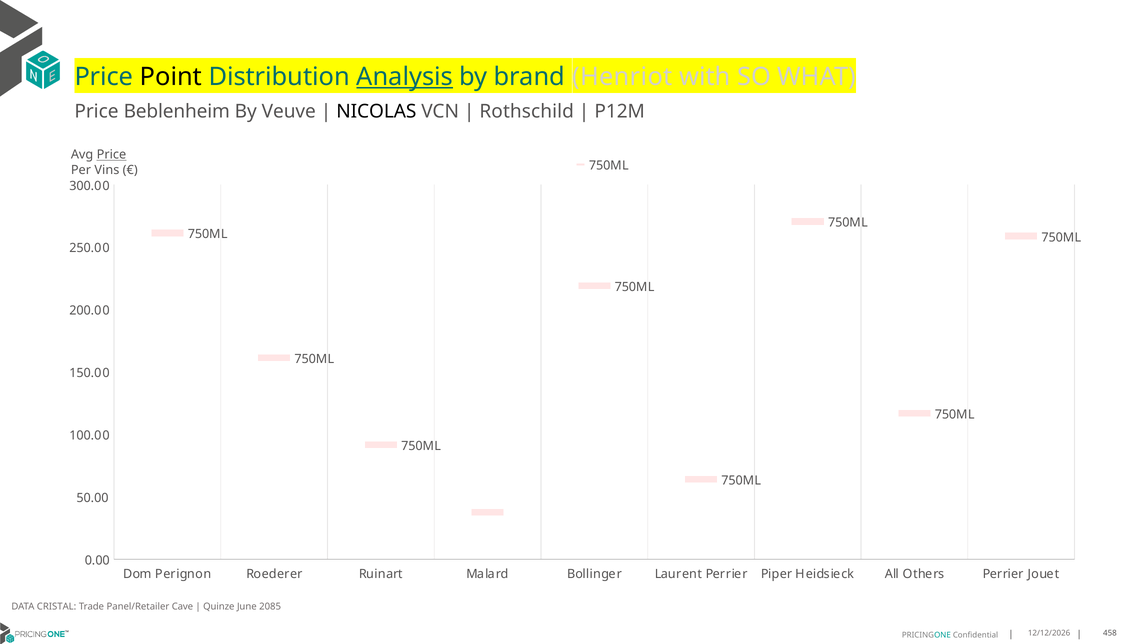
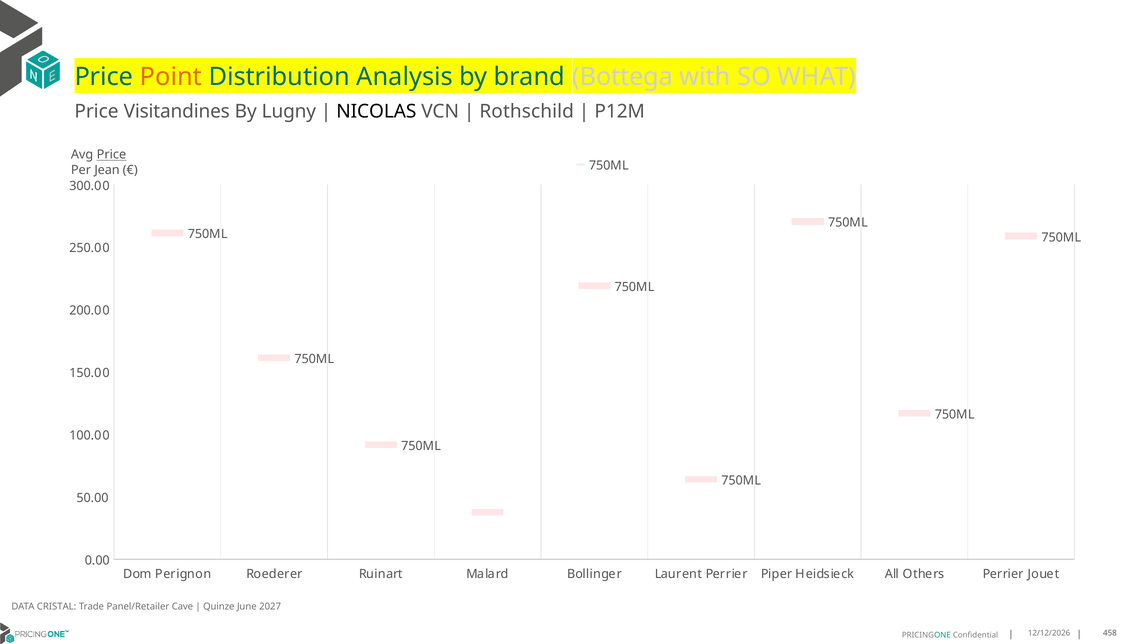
Point colour: black -> orange (171, 77)
Analysis underline: present -> none (405, 77)
Henriot: Henriot -> Bottega (623, 77)
Beblenheim: Beblenheim -> Visitandines (177, 112)
Veuve: Veuve -> Lugny (289, 112)
Vins: Vins -> Jean (107, 170)
2085: 2085 -> 2027 (270, 607)
